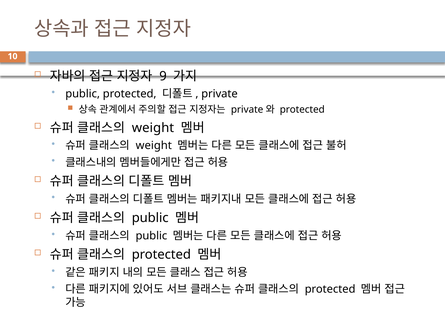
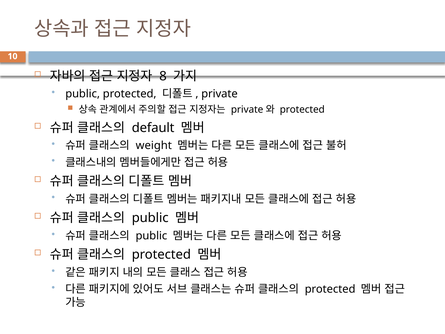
9: 9 -> 8 (163, 76)
weight: weight -> default (153, 128)
